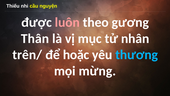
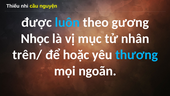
luôn colour: pink -> light blue (67, 22)
Thân: Thân -> Nhọc (35, 38)
mừng: mừng -> ngoãn (97, 71)
